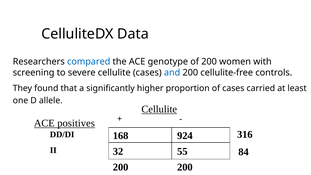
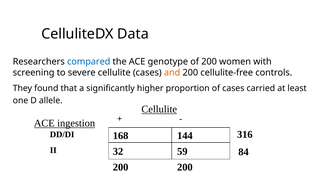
and colour: blue -> orange (172, 73)
positives: positives -> ingestion (76, 123)
924: 924 -> 144 (185, 136)
55: 55 -> 59 (182, 151)
